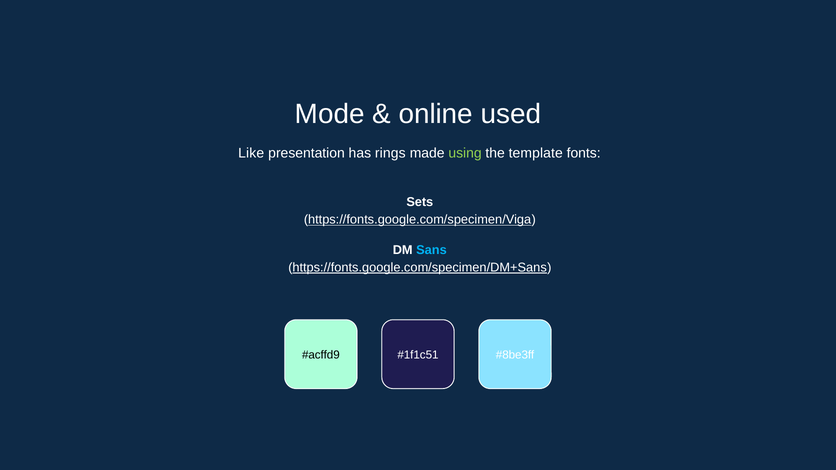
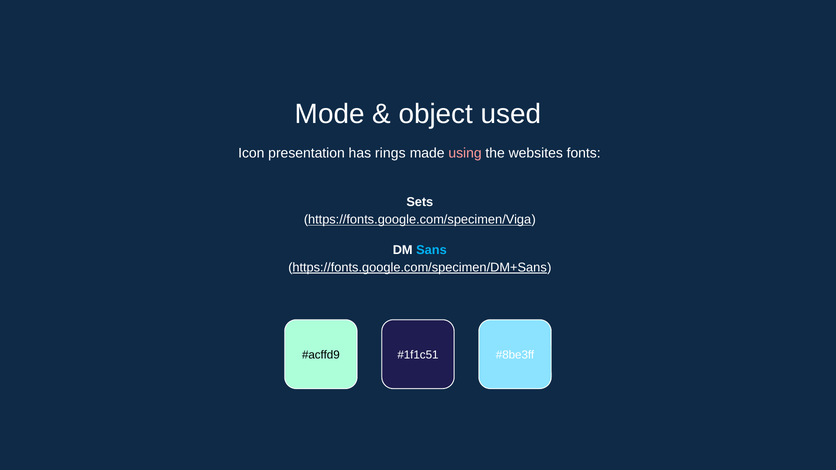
online: online -> object (436, 114)
Like: Like -> Icon (251, 153)
using colour: light green -> pink (465, 153)
template: template -> websites (536, 153)
